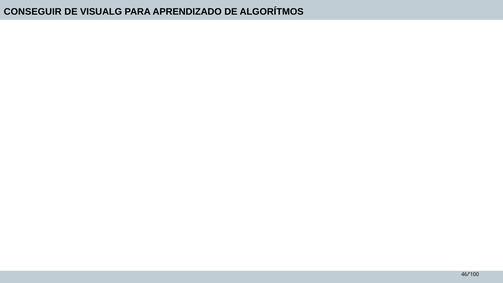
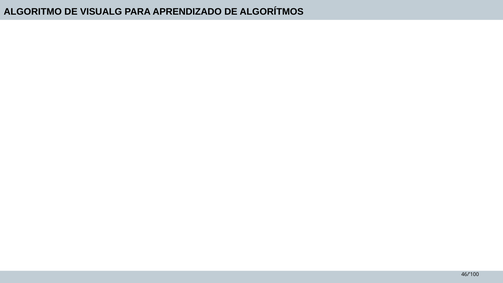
CONSEGUIR: CONSEGUIR -> ALGORITMO (33, 12)
